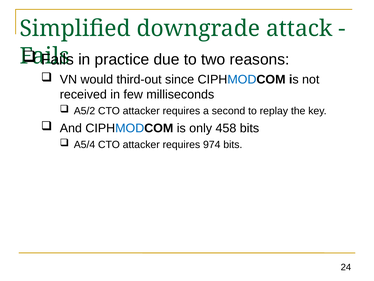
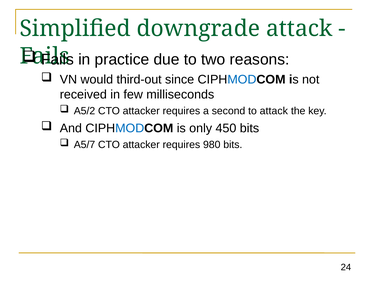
to replay: replay -> attack (274, 111)
458: 458 -> 450 (226, 128)
A5/4: A5/4 -> A5/7 (84, 144)
974: 974 -> 980 (212, 144)
